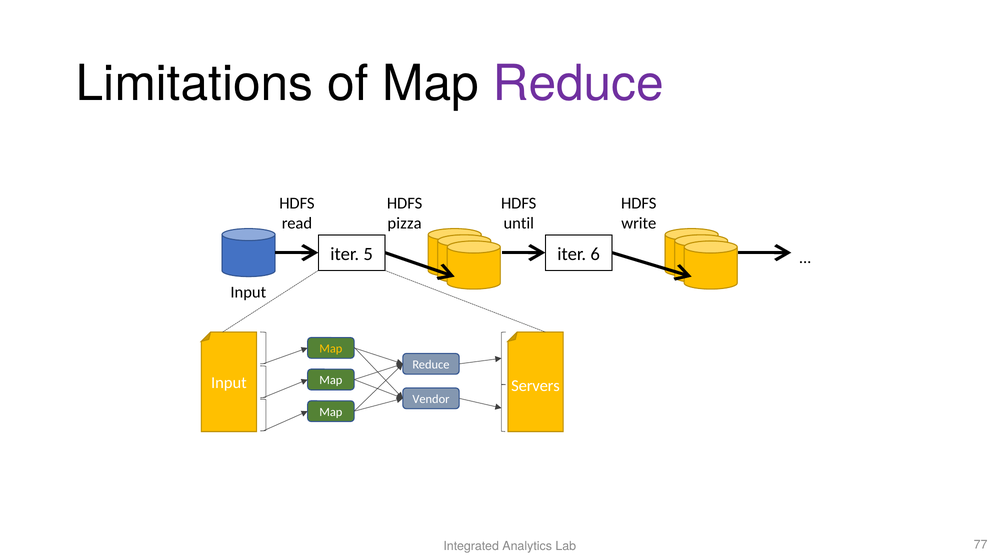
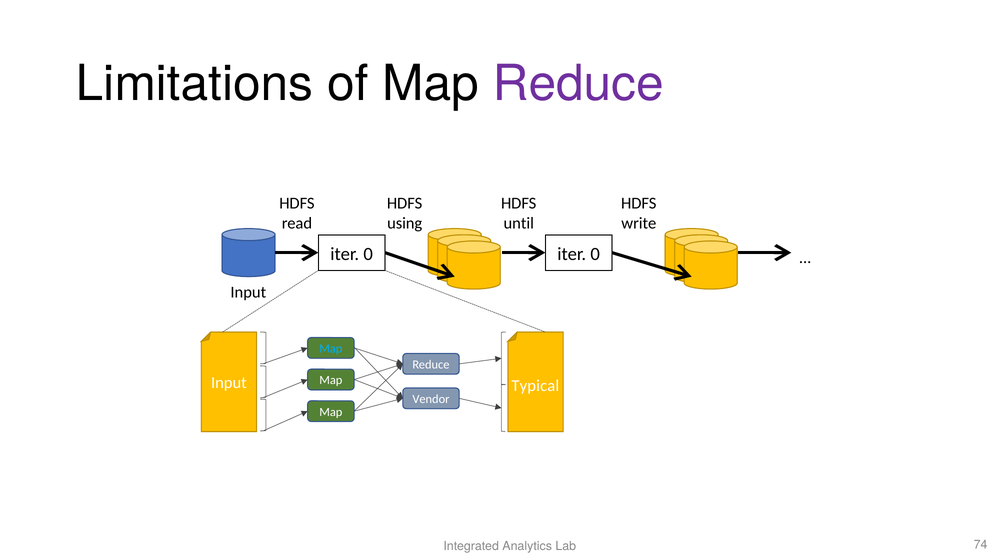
pizza: pizza -> using (405, 223)
5: 5 -> 0 (368, 254)
6: 6 -> 0 (595, 254)
Map colour: yellow -> light blue (331, 349)
Servers: Servers -> Typical (535, 385)
77: 77 -> 74 (981, 544)
